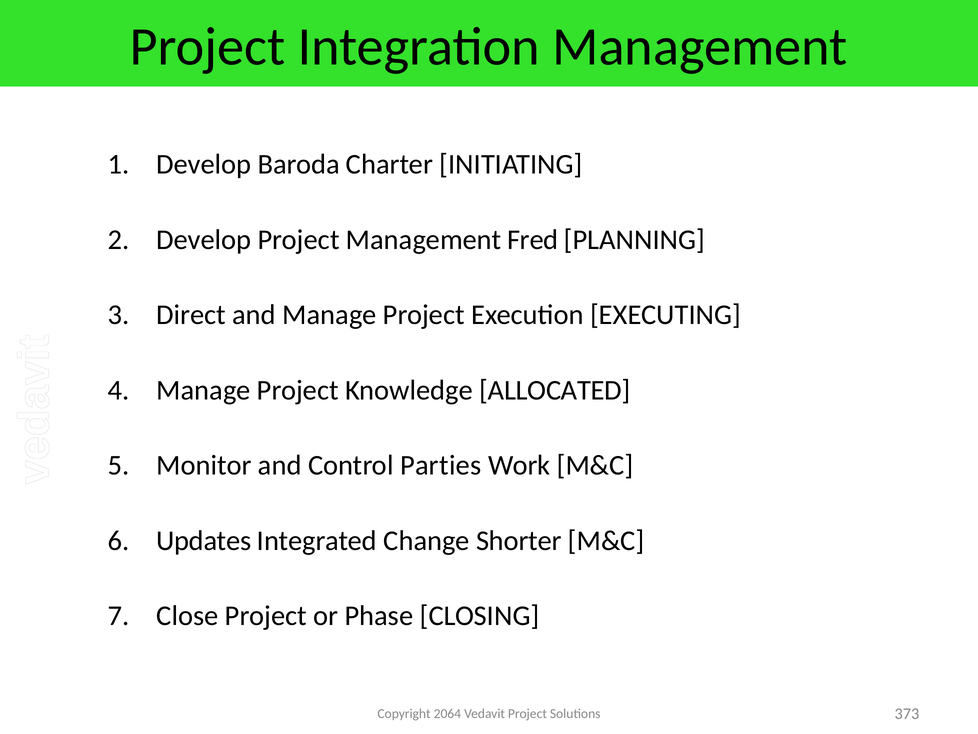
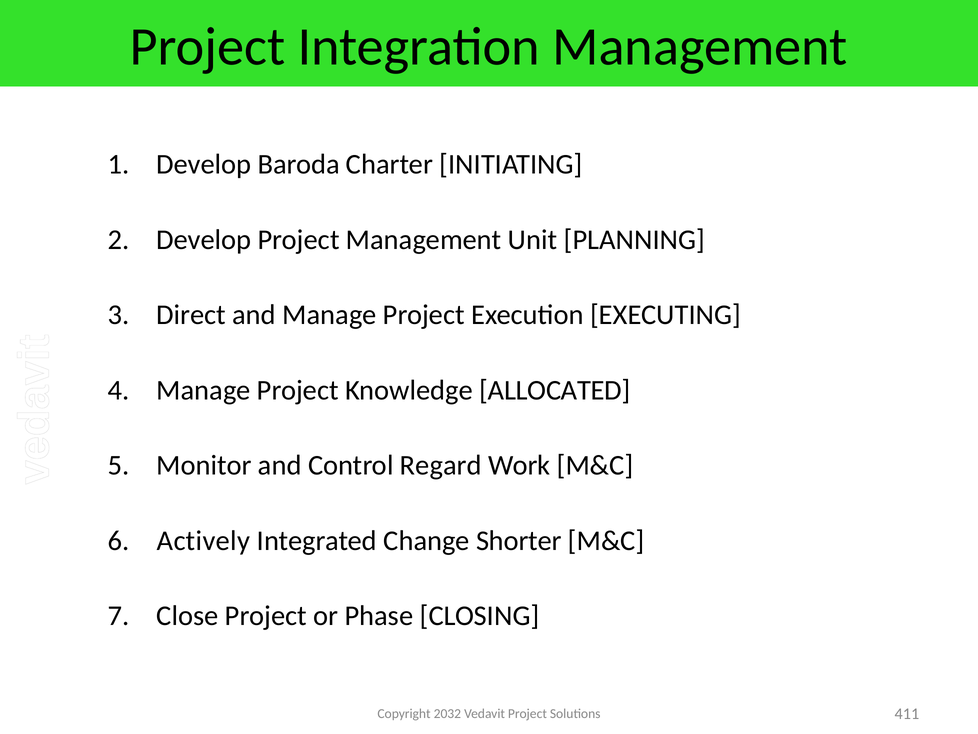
Fred: Fred -> Unit (533, 239)
Parties: Parties -> Regard (441, 465)
Updates: Updates -> Actively (203, 540)
2064: 2064 -> 2032 (447, 713)
373: 373 -> 411 (907, 714)
